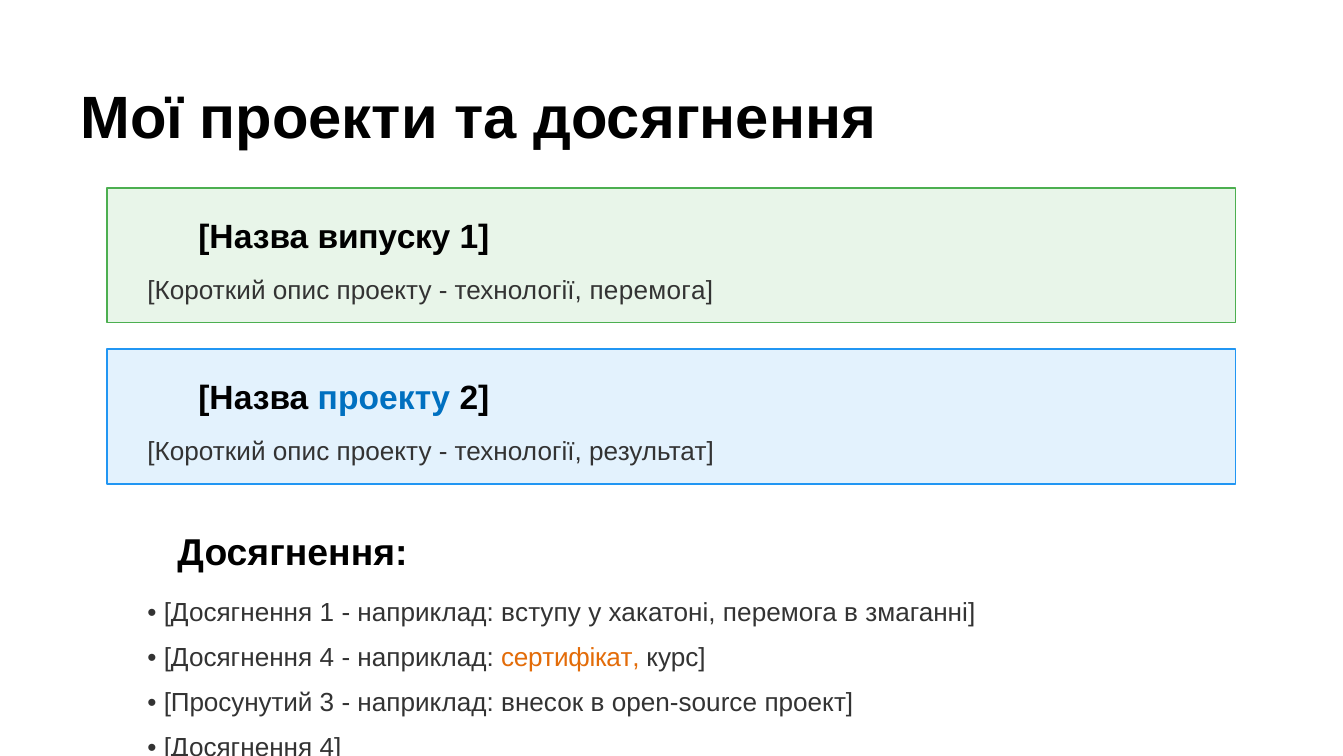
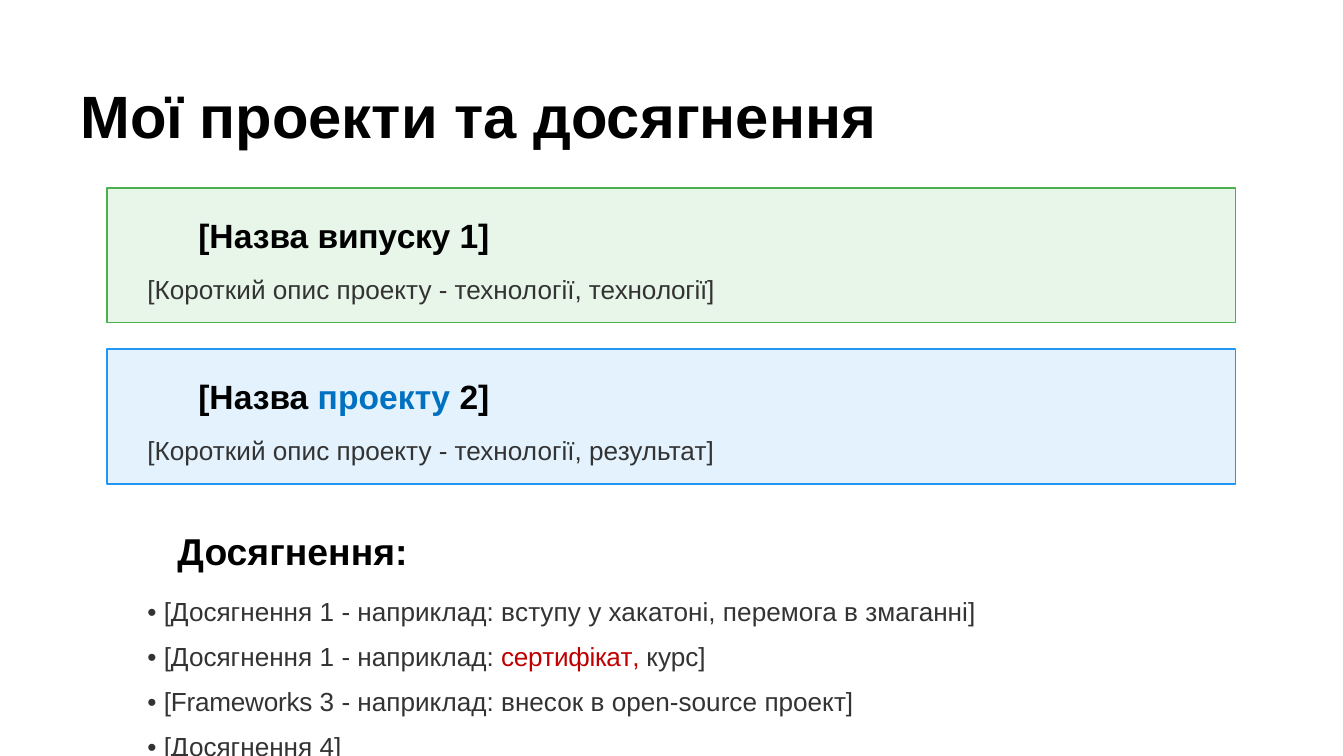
технології перемога: перемога -> технології (652, 290)
4: 4 -> 1 (327, 658)
сертифікат colour: orange -> red (570, 658)
Просунутий: Просунутий -> Frameworks (238, 702)
